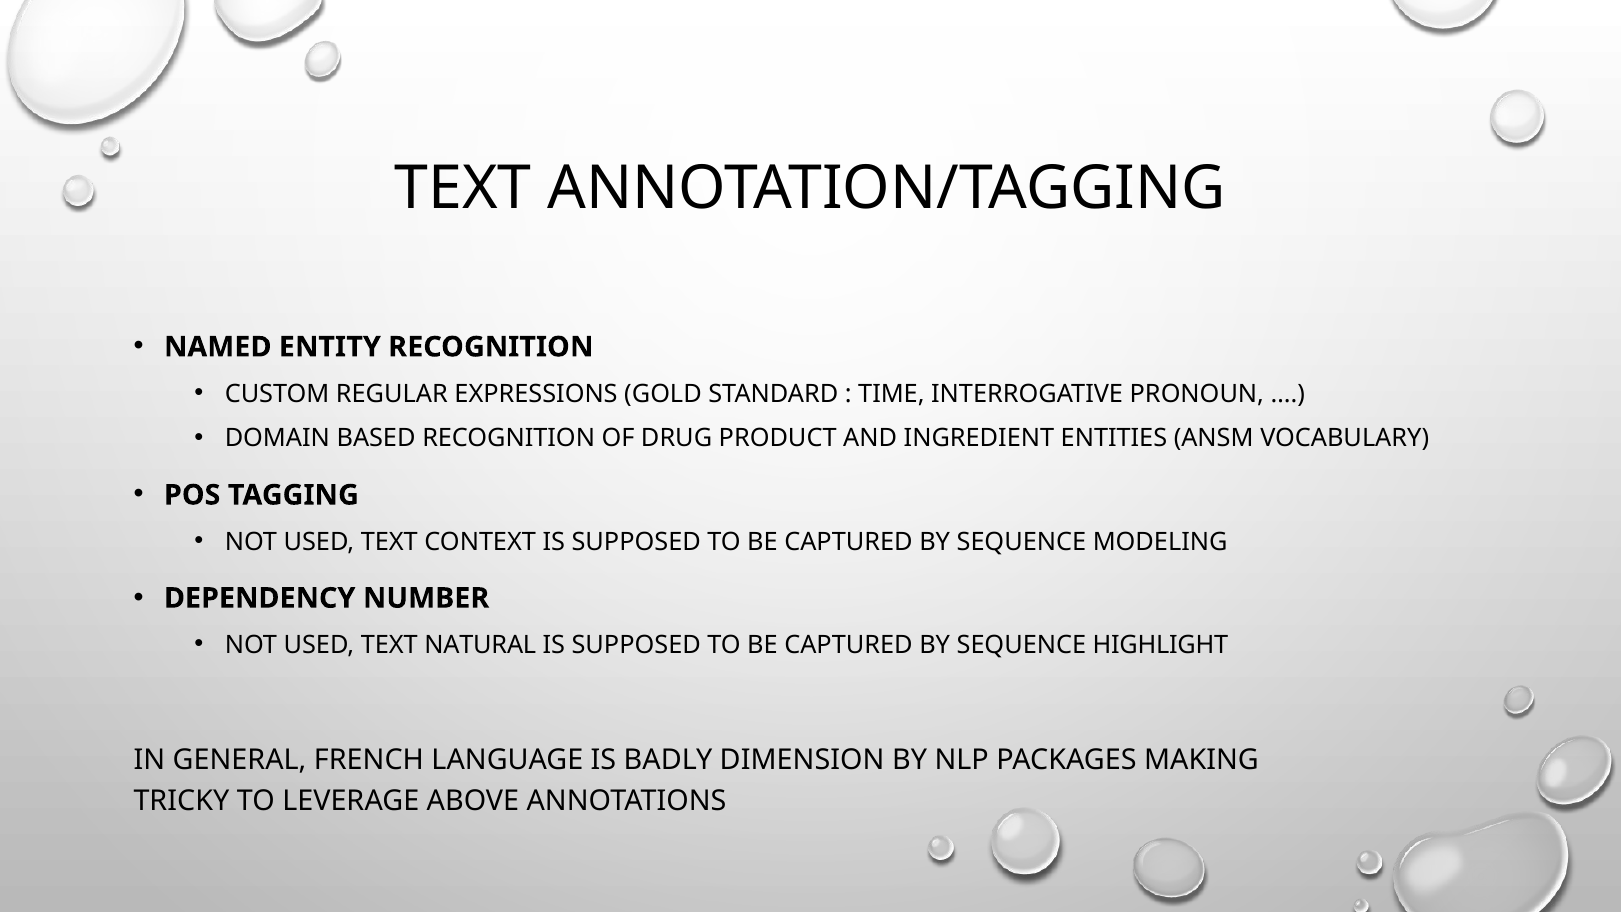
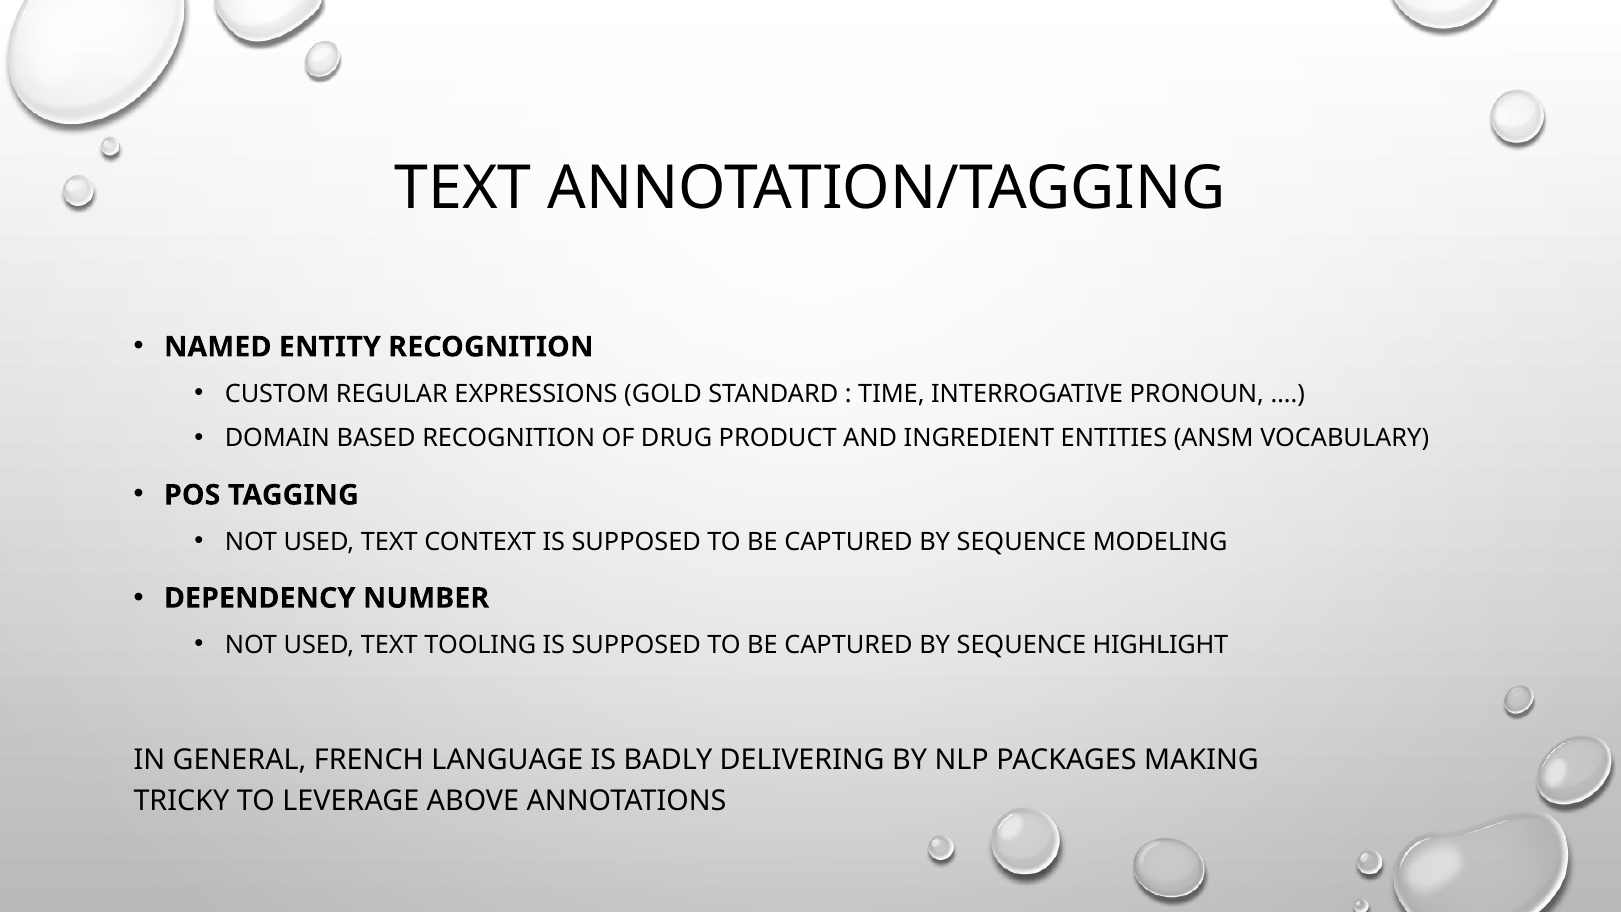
NATURAL: NATURAL -> TOOLING (480, 645)
DIMENSION: DIMENSION -> DELIVERING (802, 760)
